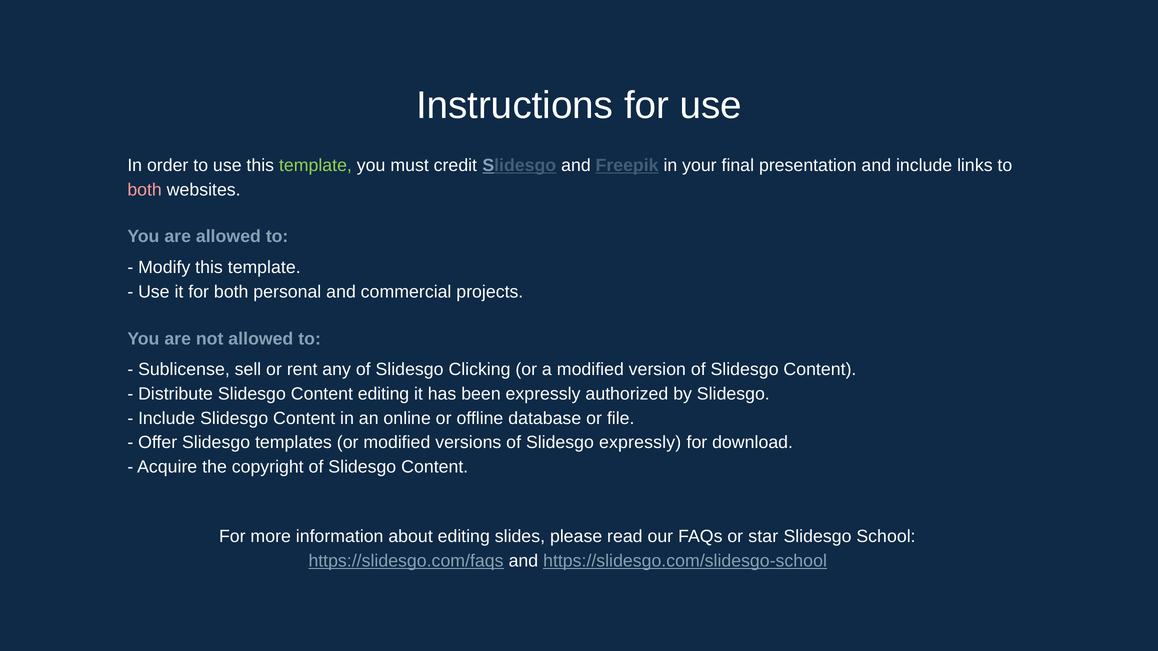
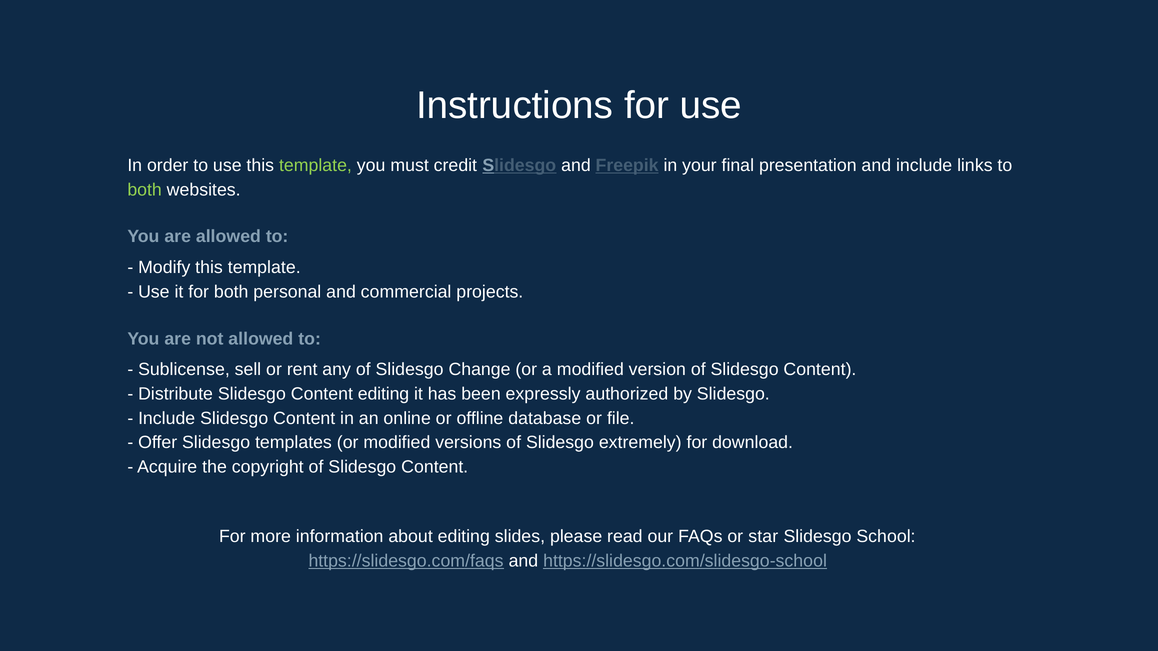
both colour: pink -> light green (145, 190)
Clicking: Clicking -> Change (480, 370)
Slidesgo expressly: expressly -> extremely (640, 443)
